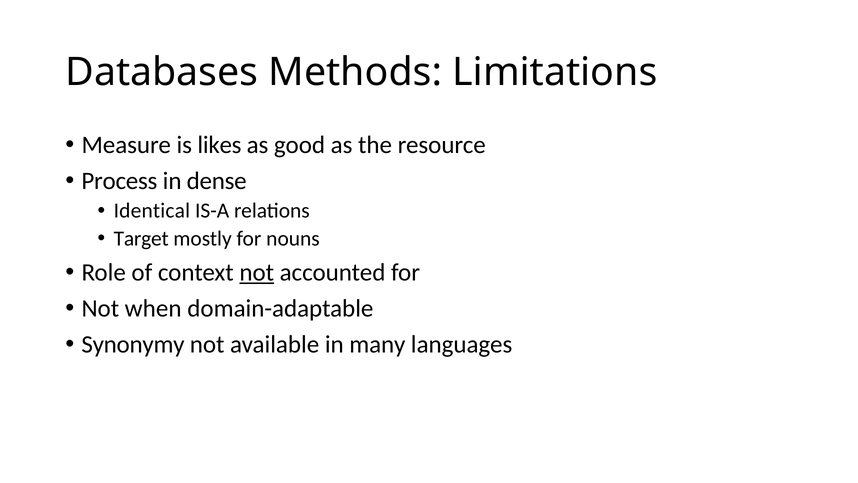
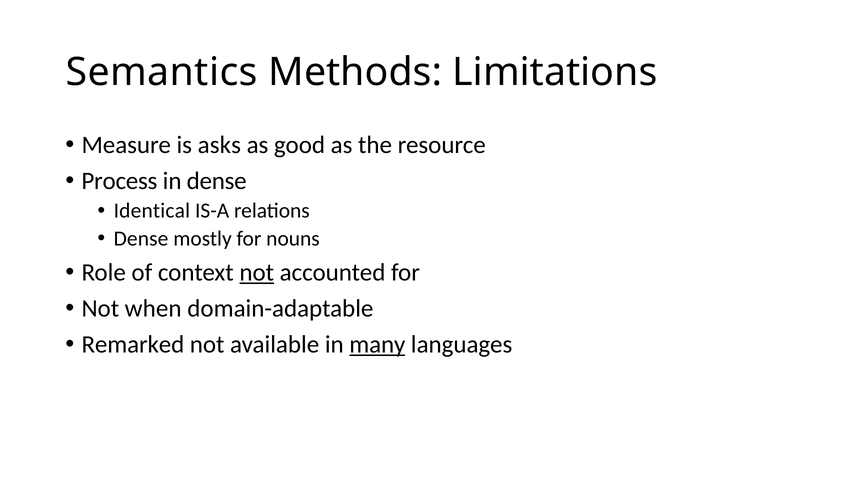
Databases: Databases -> Semantics (162, 72)
likes: likes -> asks (219, 145)
Target: Target -> Dense (141, 238)
Synonymy: Synonymy -> Remarked (133, 344)
many underline: none -> present (377, 344)
